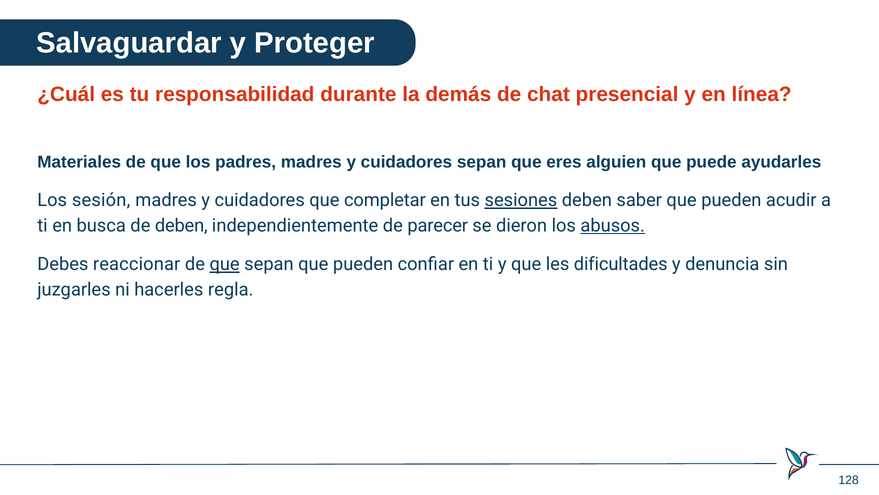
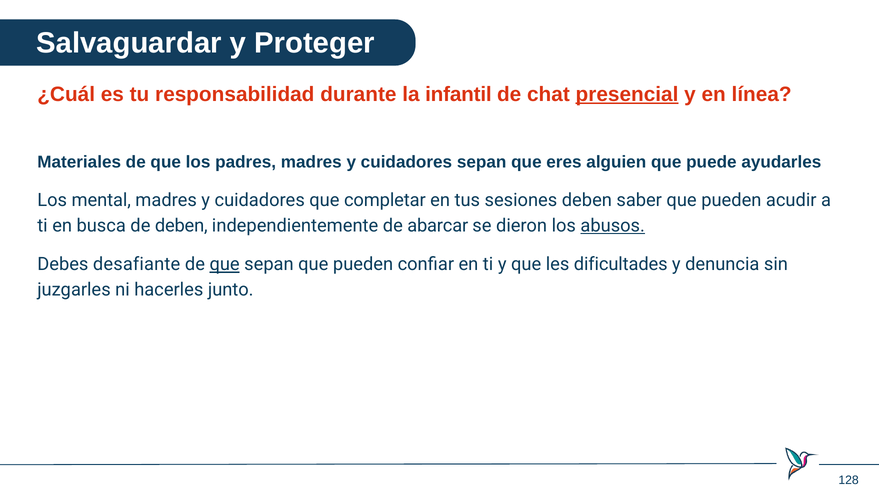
demás: demás -> infantil (458, 94)
presencial underline: none -> present (627, 94)
sesión: sesión -> mental (101, 200)
sesiones underline: present -> none (521, 200)
parecer: parecer -> abarcar (438, 225)
reaccionar: reaccionar -> desafiante (137, 264)
regla: regla -> junto (231, 289)
